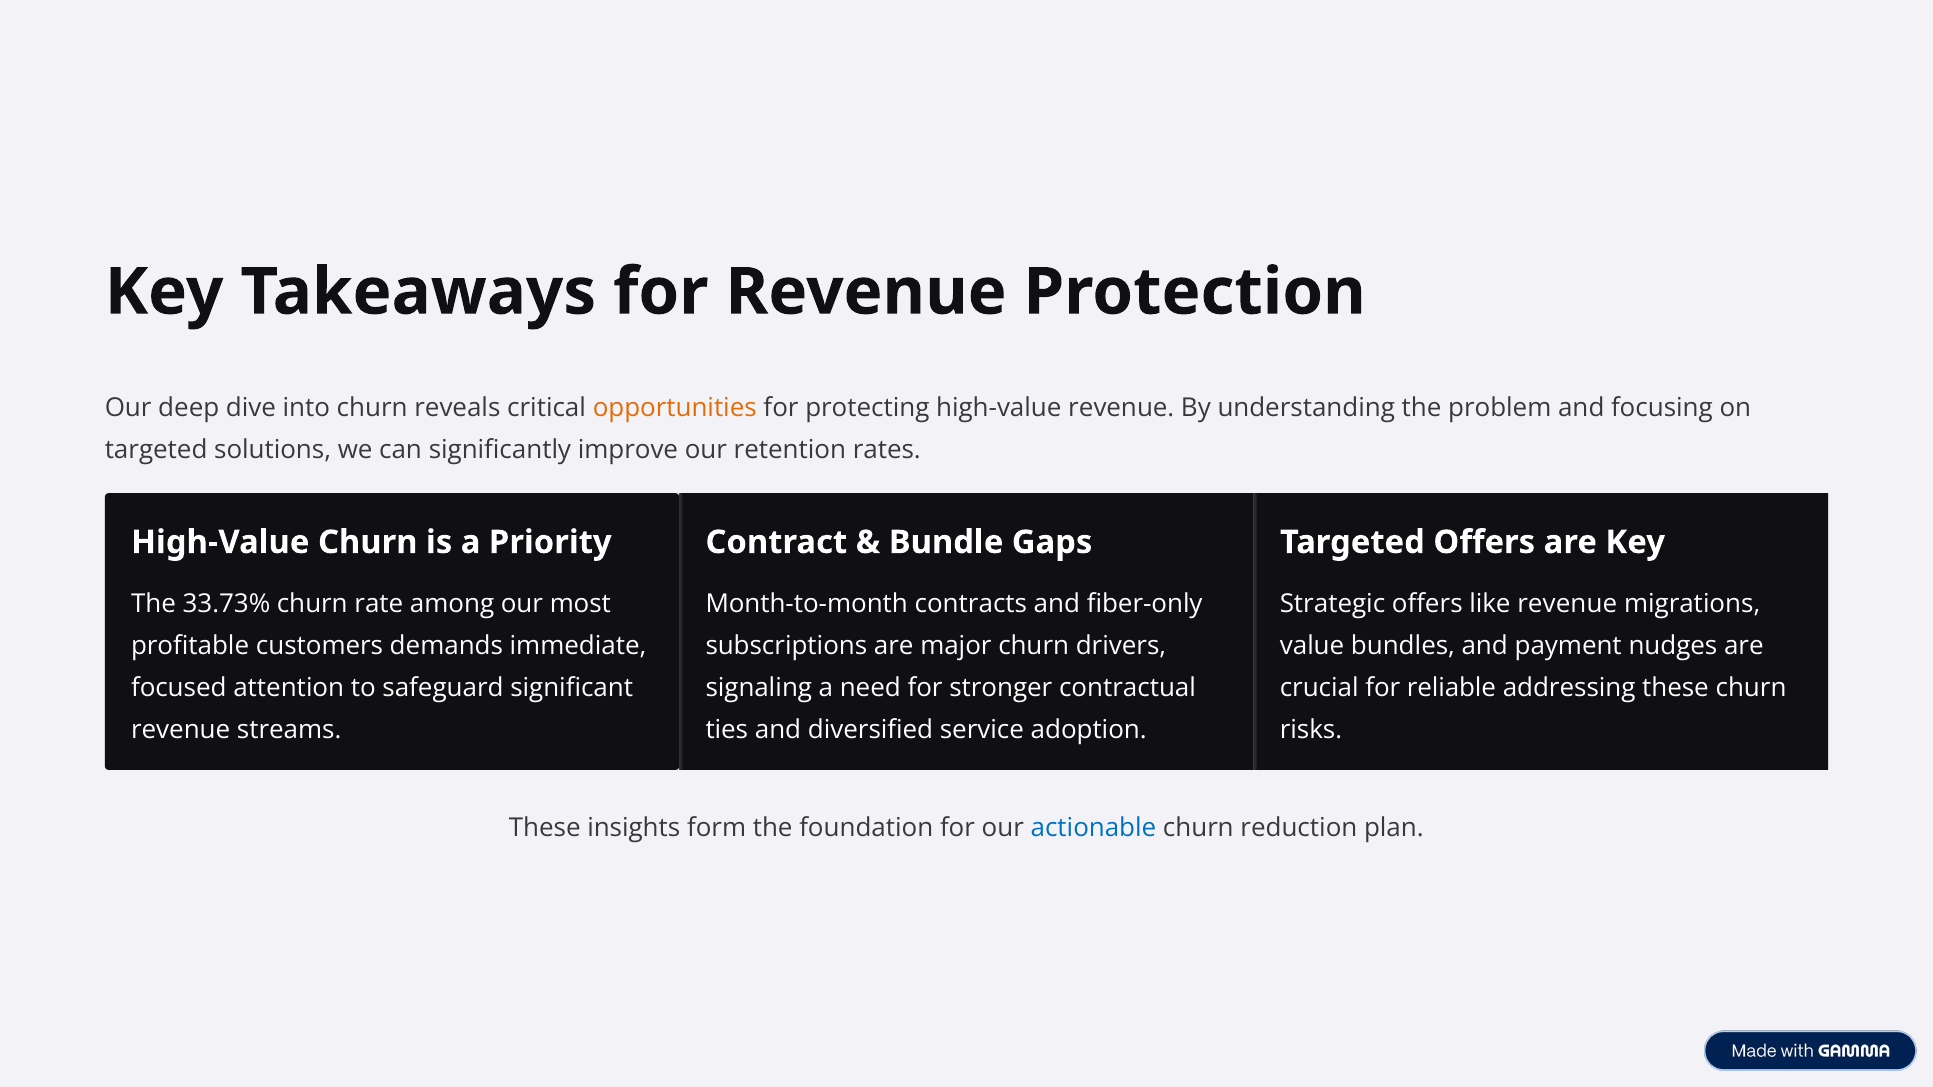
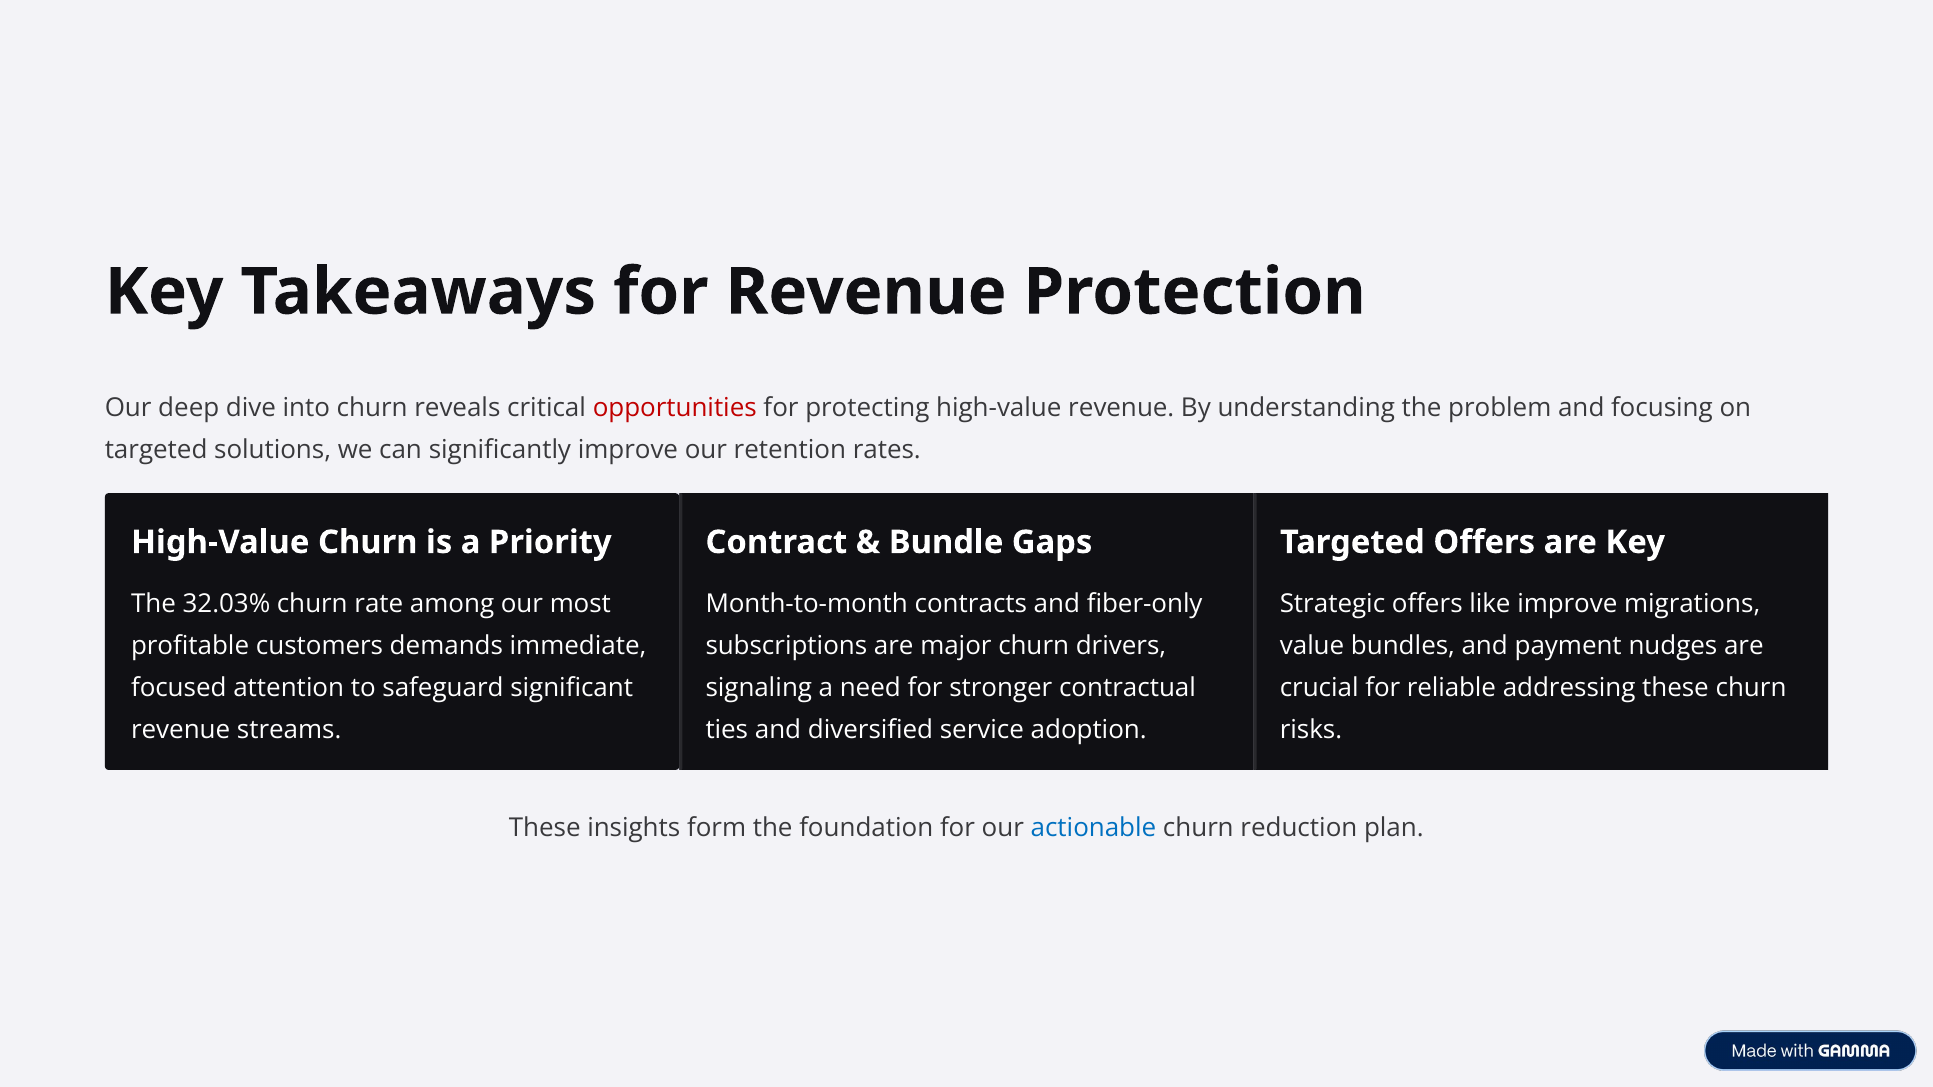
opportunities colour: orange -> red (675, 408)
33.73%: 33.73% -> 32.03% (226, 604)
like revenue: revenue -> improve (1567, 604)
